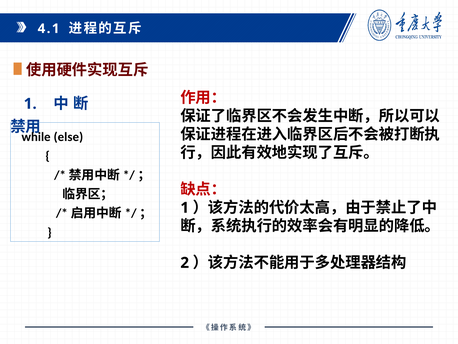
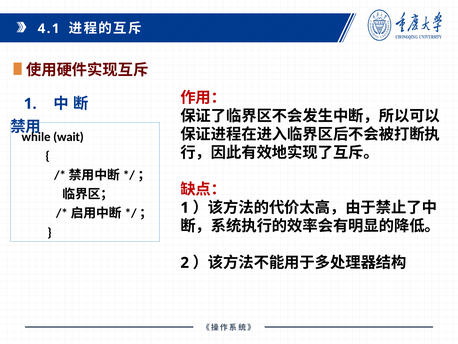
else: else -> wait (68, 137)
